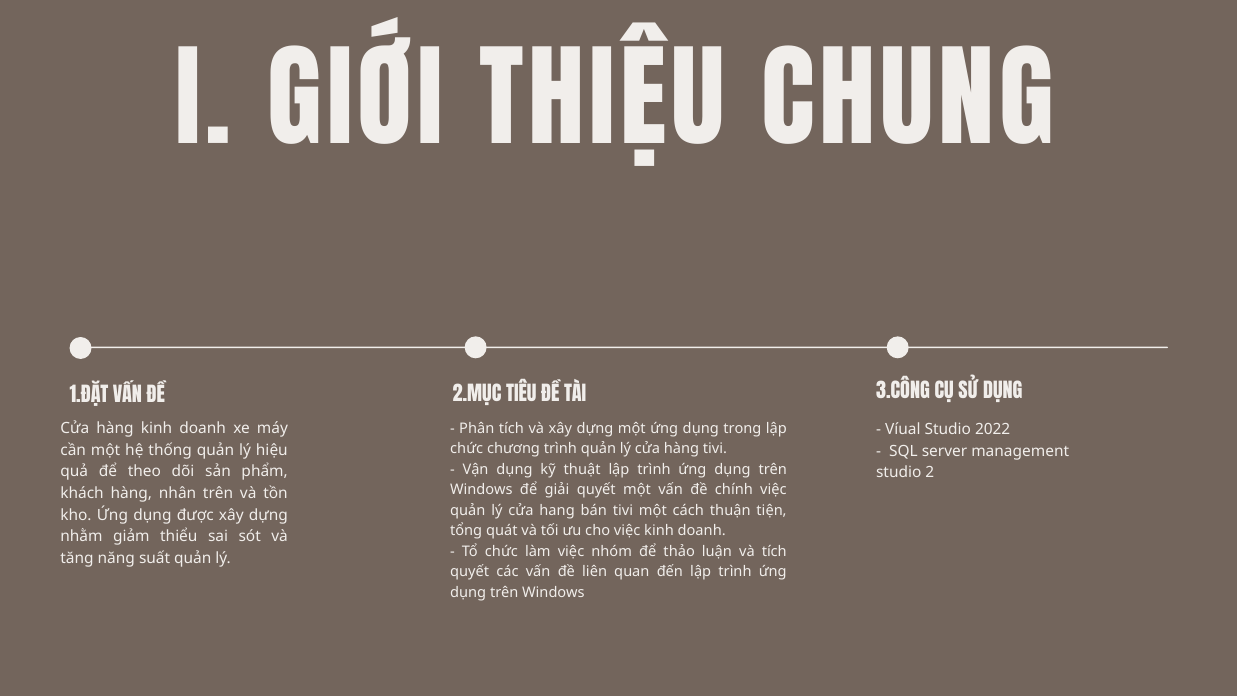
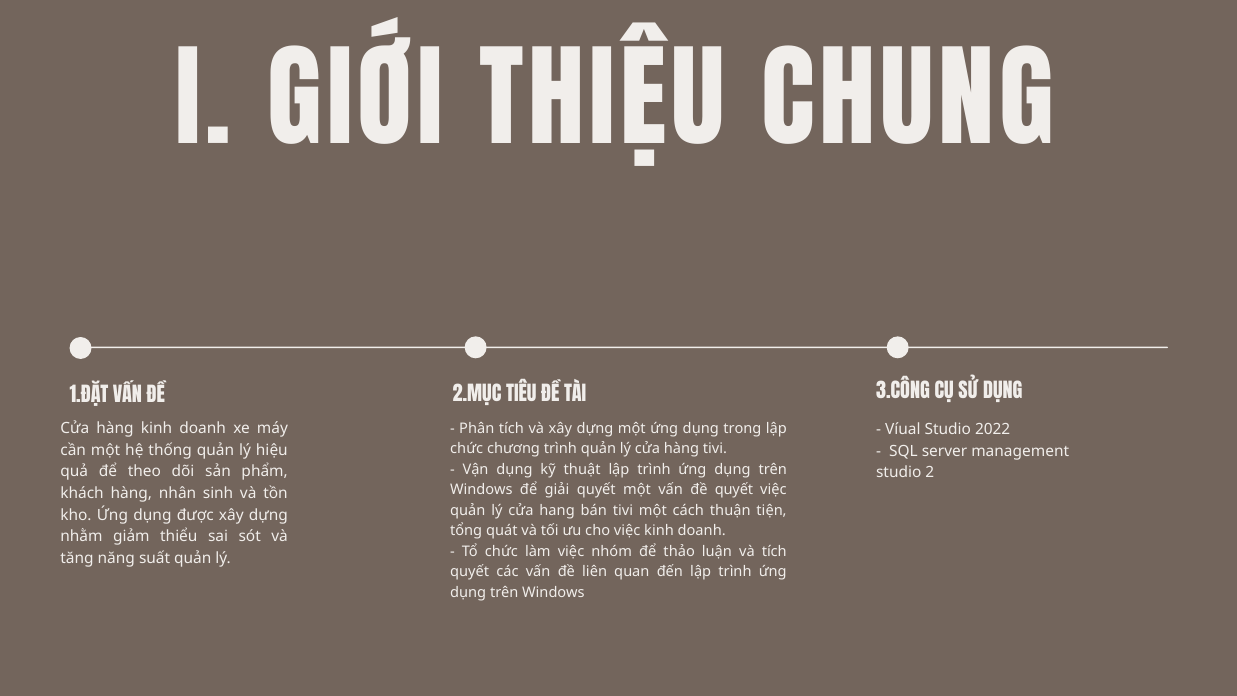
đề chính: chính -> quyết (734, 490)
nhân trên: trên -> sinh (218, 493)
